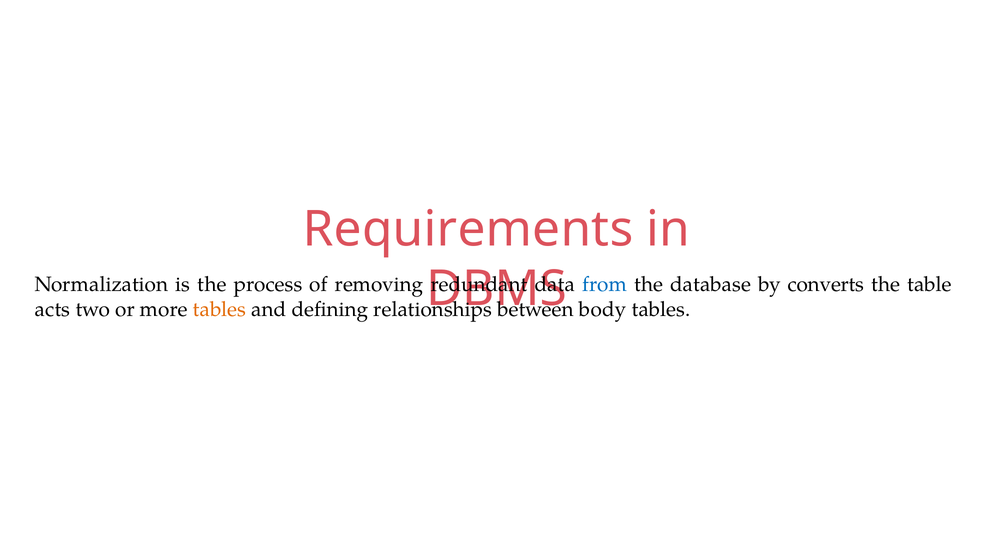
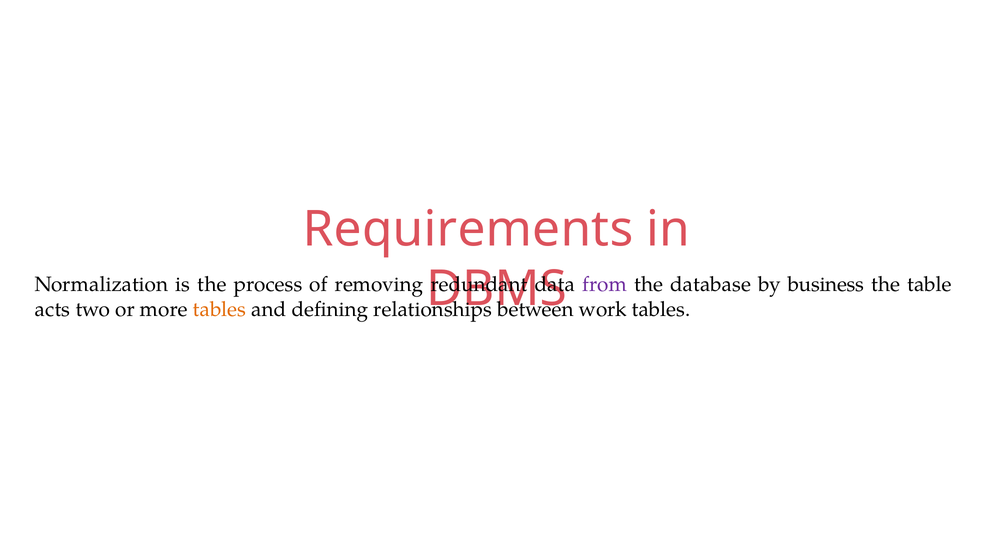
from colour: blue -> purple (605, 284)
converts: converts -> business (826, 284)
body: body -> work (603, 309)
